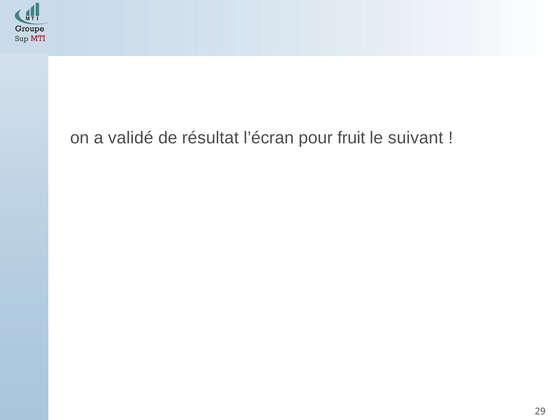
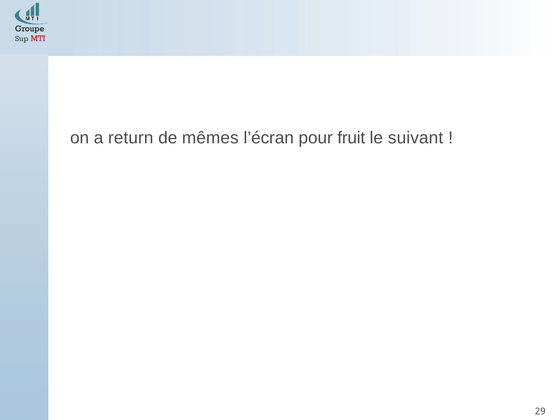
validé: validé -> return (131, 138)
résultat: résultat -> mêmes (210, 138)
